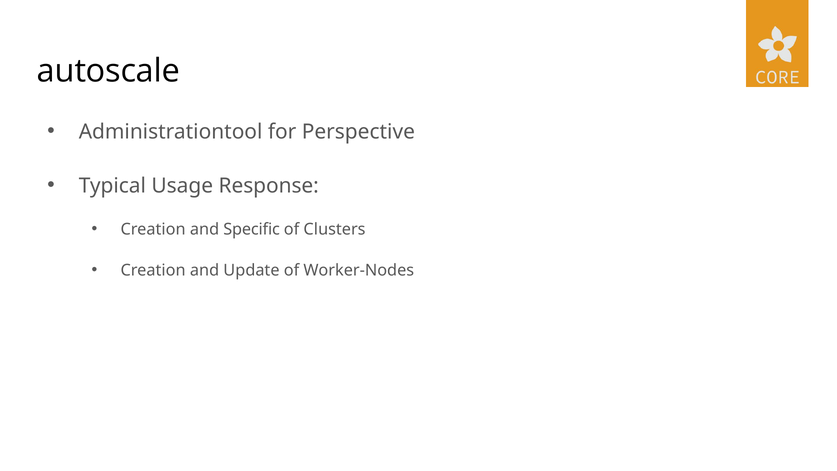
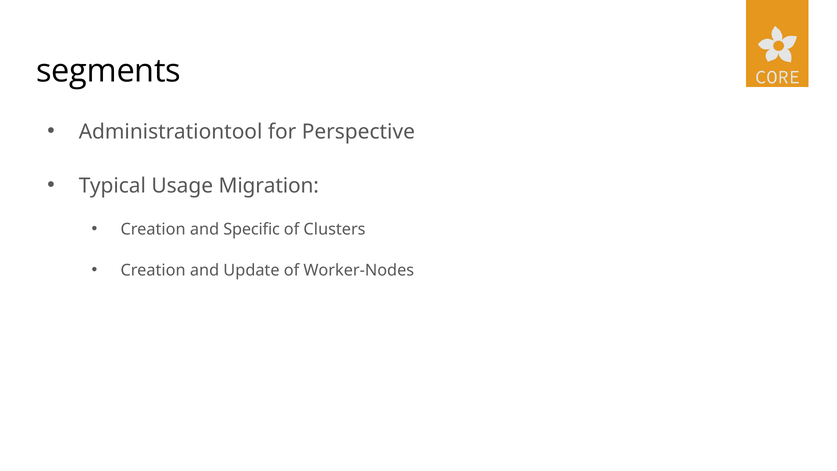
autoscale: autoscale -> segments (109, 71)
Response: Response -> Migration (269, 186)
